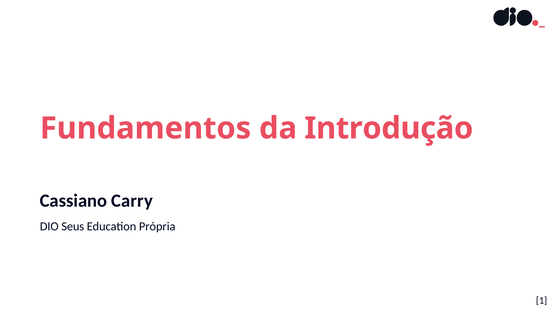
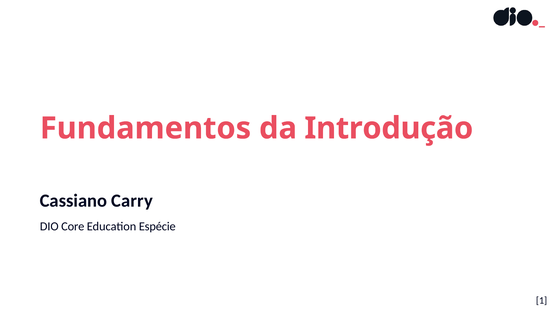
Seus: Seus -> Core (73, 226)
Própria: Própria -> Espécie (157, 226)
